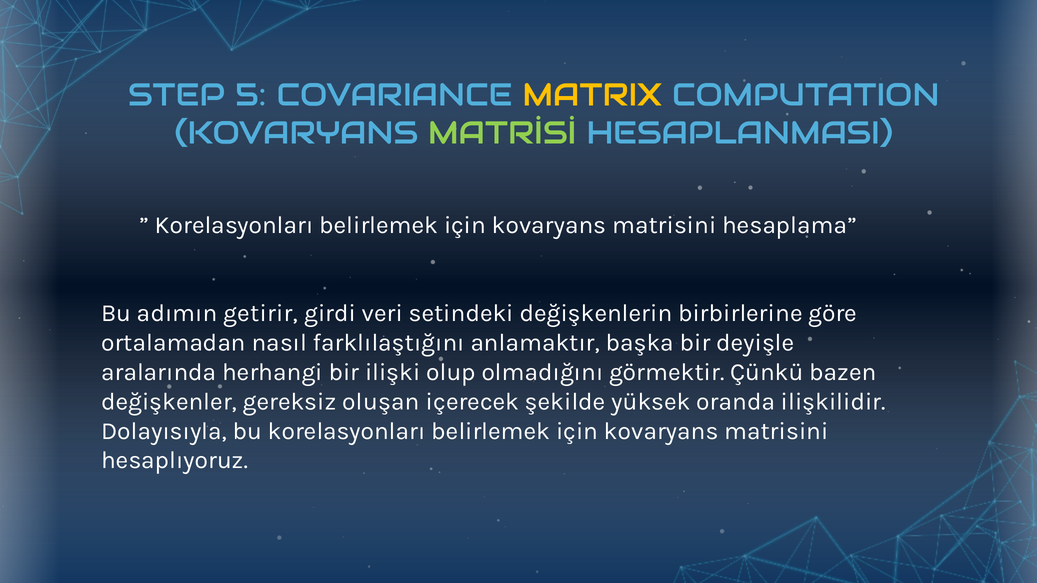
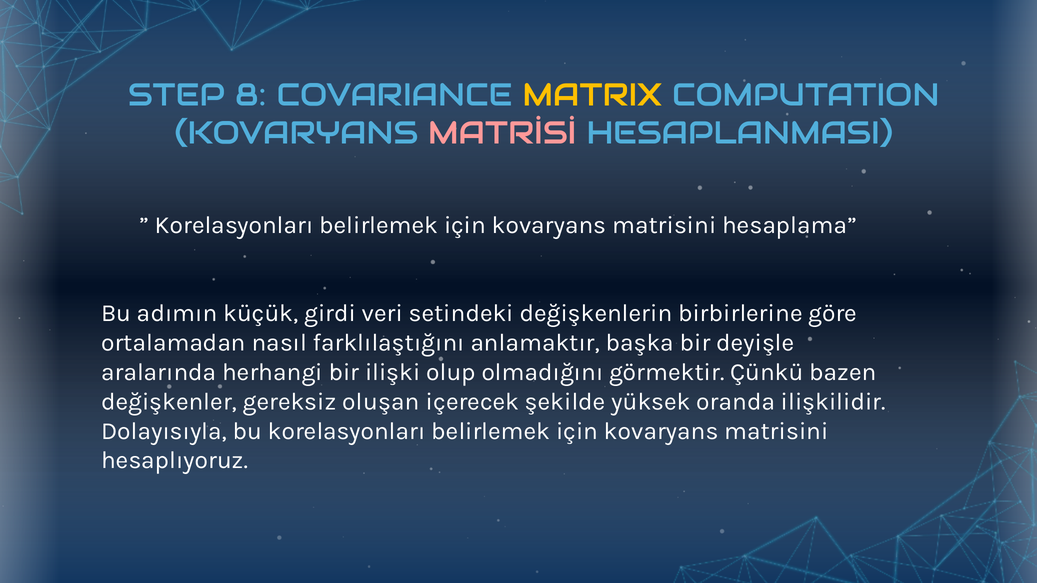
5: 5 -> 8 (251, 95)
MATRİSİ colour: light green -> pink (502, 133)
getirir: getirir -> küçük (261, 314)
